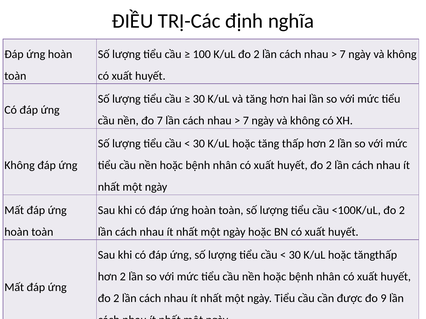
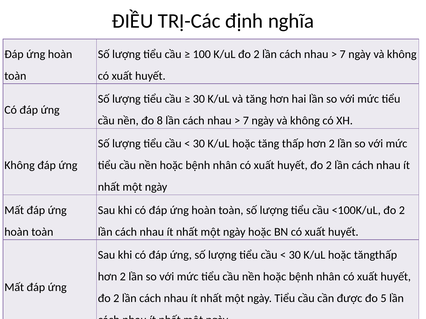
đo 7: 7 -> 8 (160, 121)
9: 9 -> 5 (383, 299)
